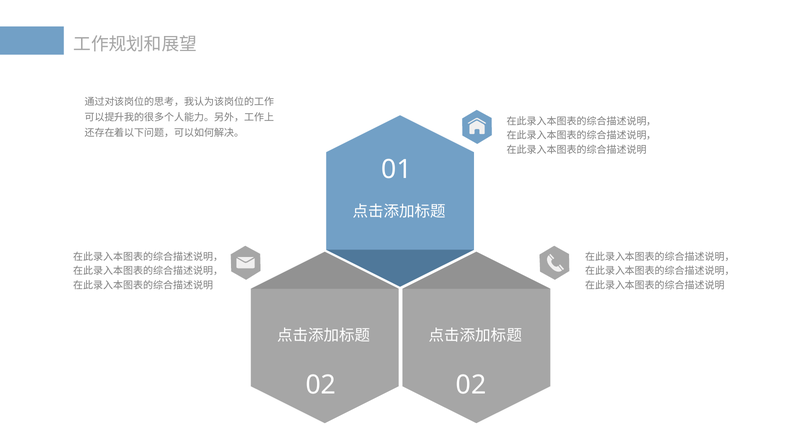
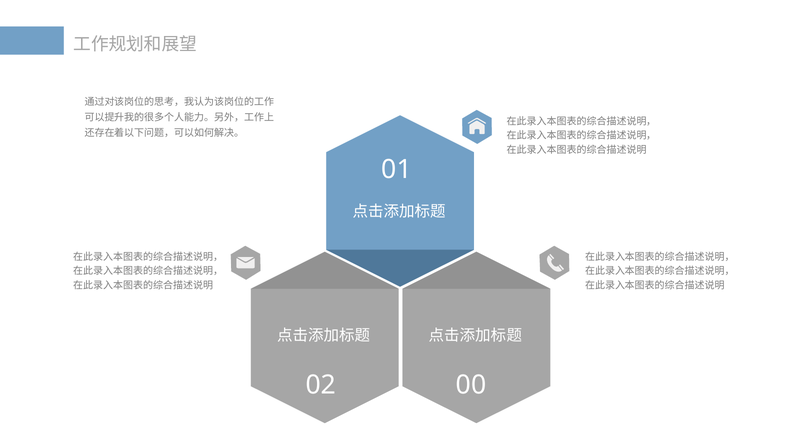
02 02: 02 -> 00 (471, 385)
